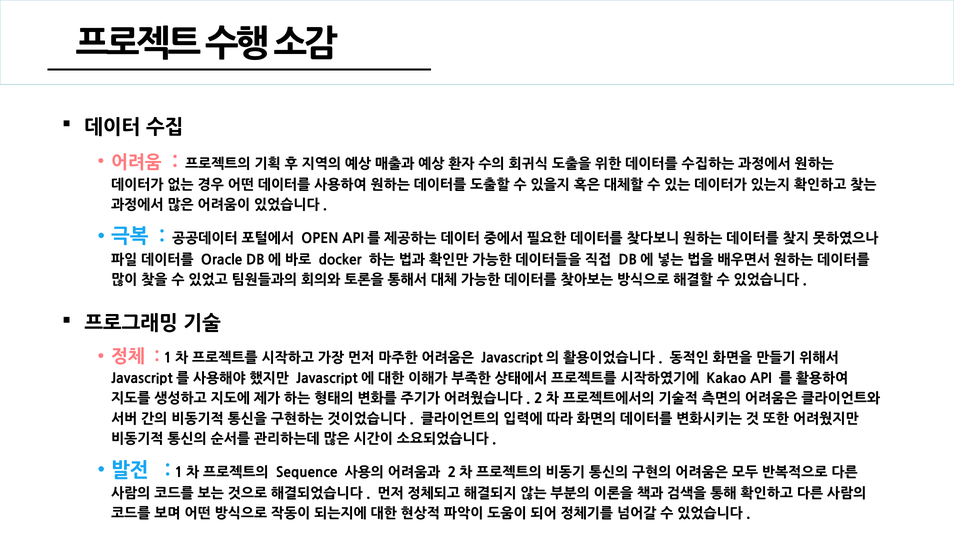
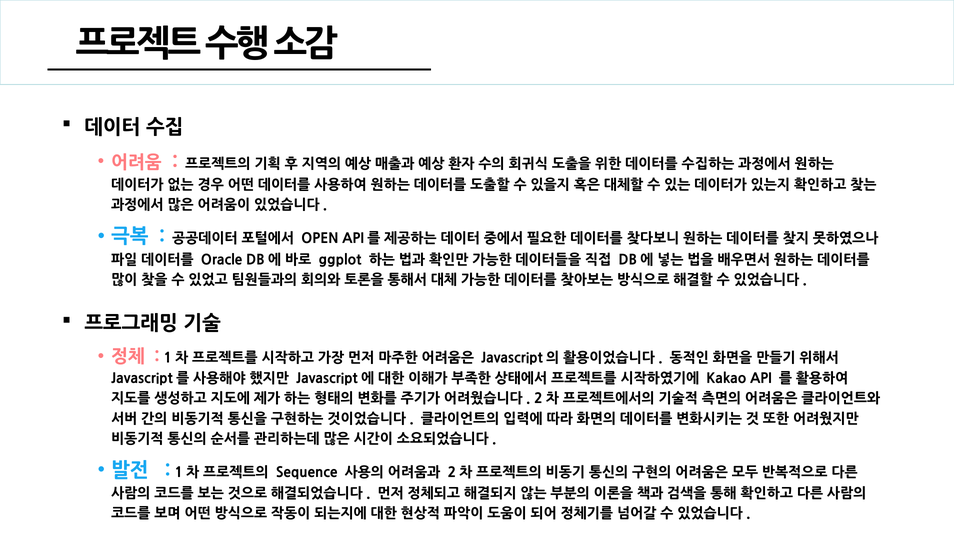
docker: docker -> ggplot (340, 260)
